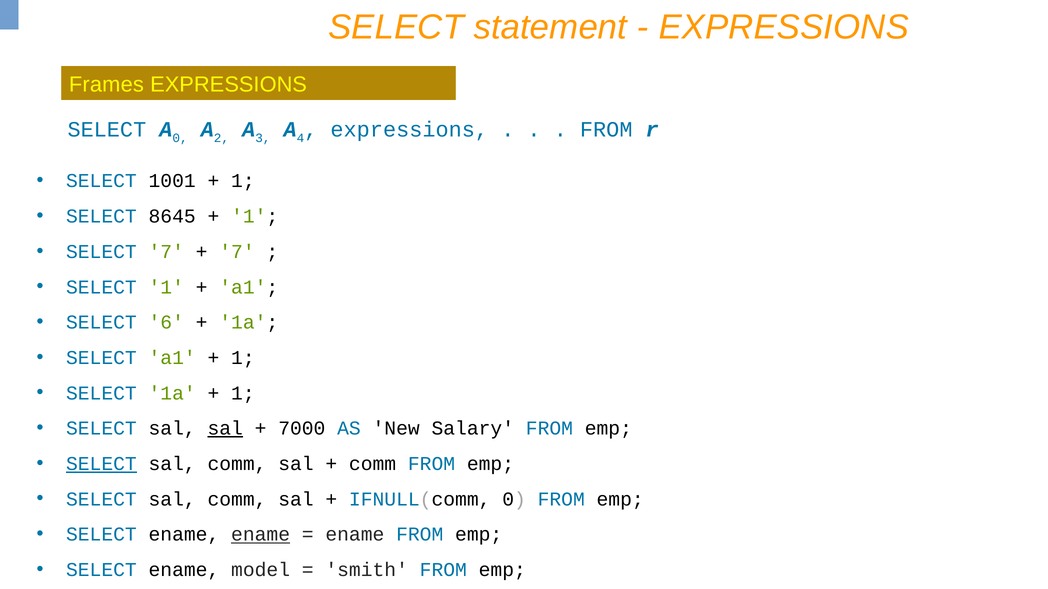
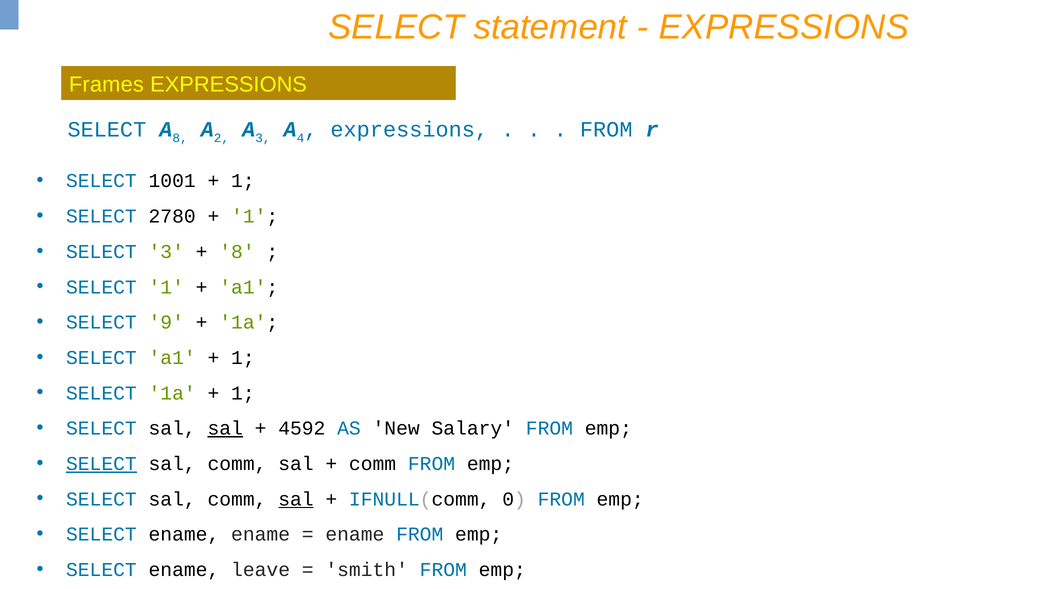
0: 0 -> 8 (180, 138)
8645: 8645 -> 2780 (172, 217)
SELECT 7: 7 -> 3 (166, 252)
7: 7 -> 8 (237, 252)
6: 6 -> 9 (166, 323)
7000: 7000 -> 4592 (302, 429)
sal underline: none -> present (296, 499)
ename underline: present -> none (261, 535)
model: model -> leave (261, 570)
